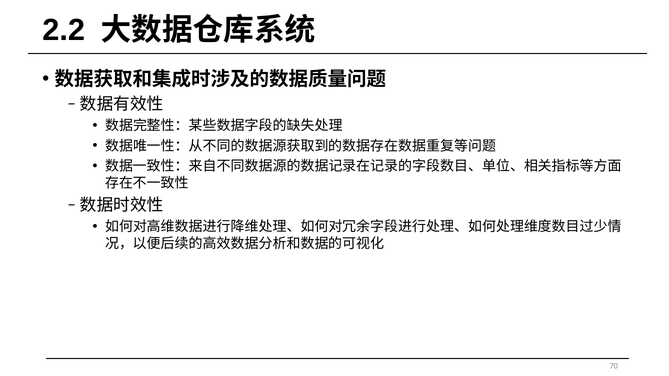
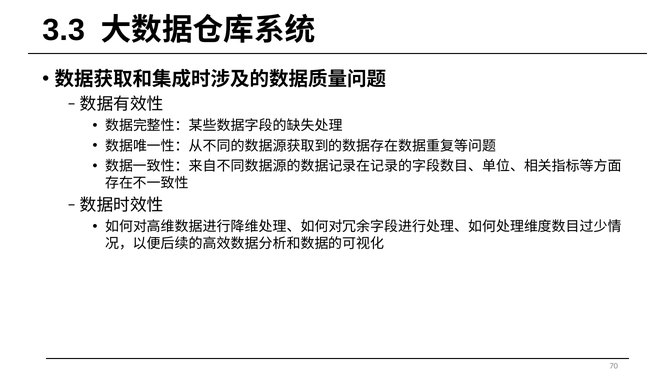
2.2: 2.2 -> 3.3 (64, 30)
